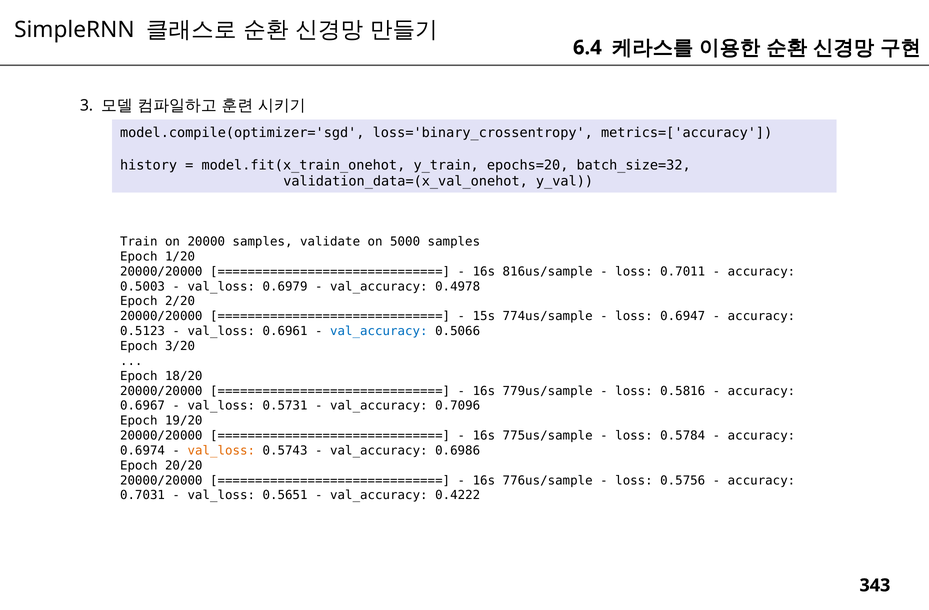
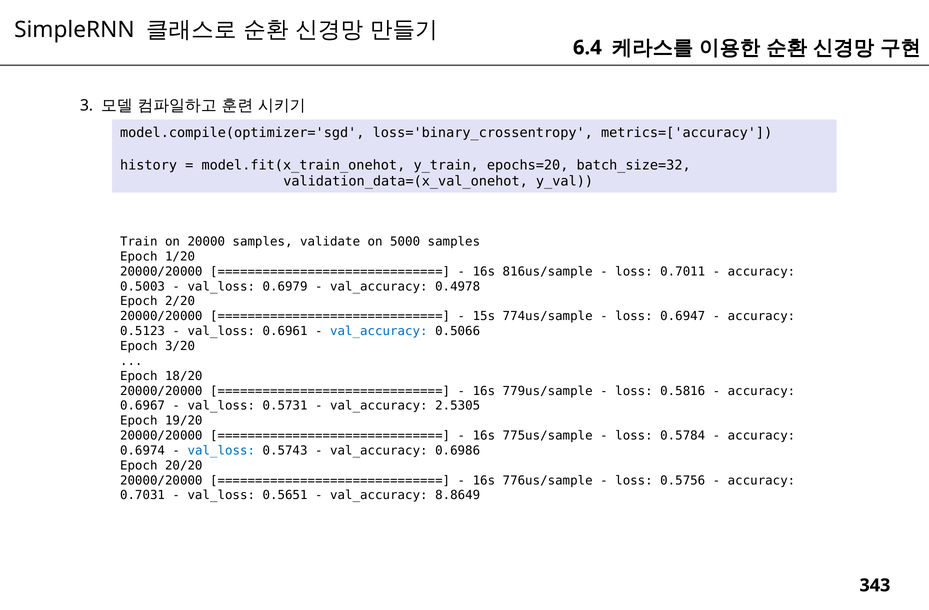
0.7096: 0.7096 -> 2.5305 (458, 406)
val_loss colour: orange -> blue (221, 451)
0.4222: 0.4222 -> 8.8649 (458, 496)
